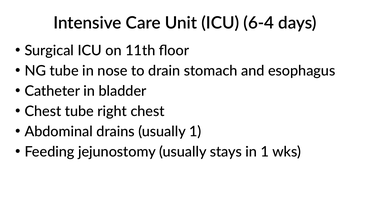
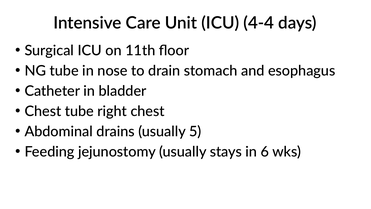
6-4: 6-4 -> 4-4 (259, 23)
usually 1: 1 -> 5 (195, 131)
in 1: 1 -> 6 (265, 152)
